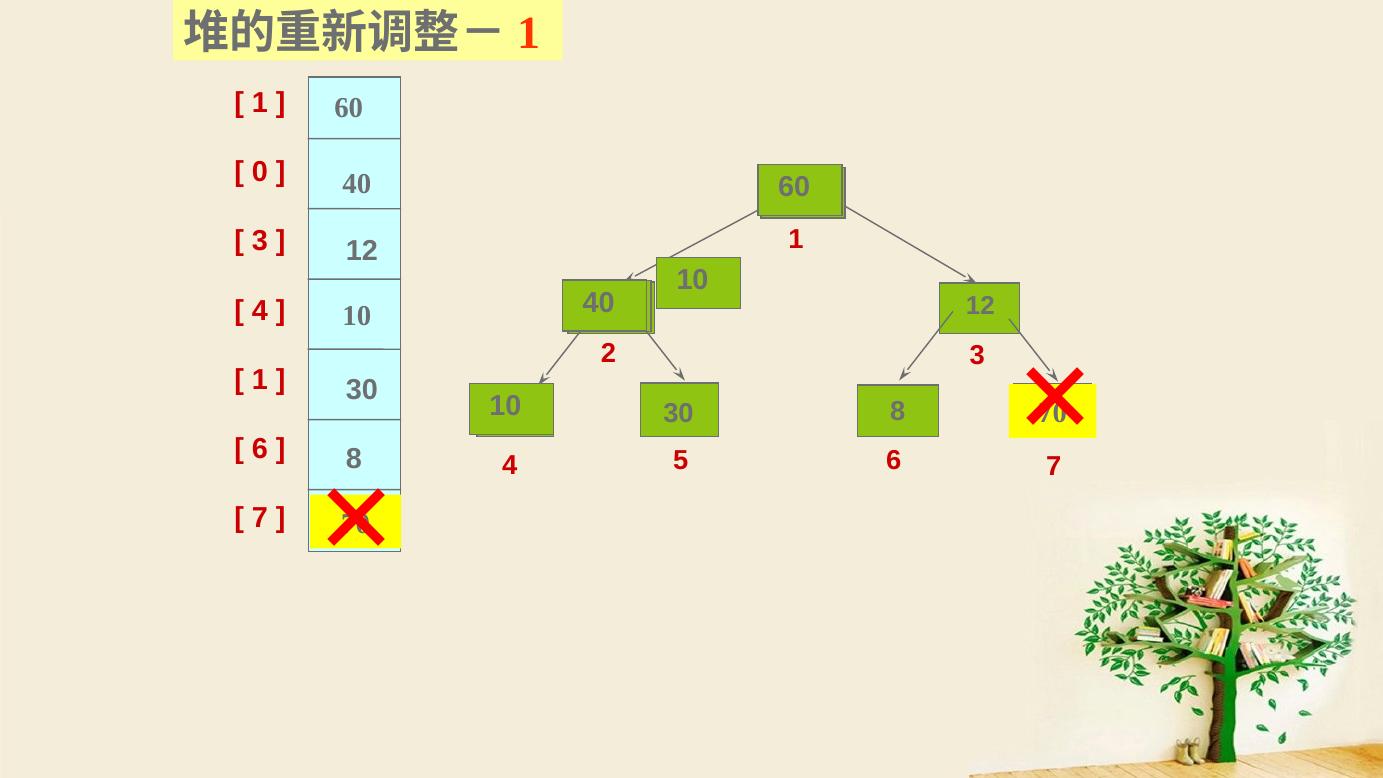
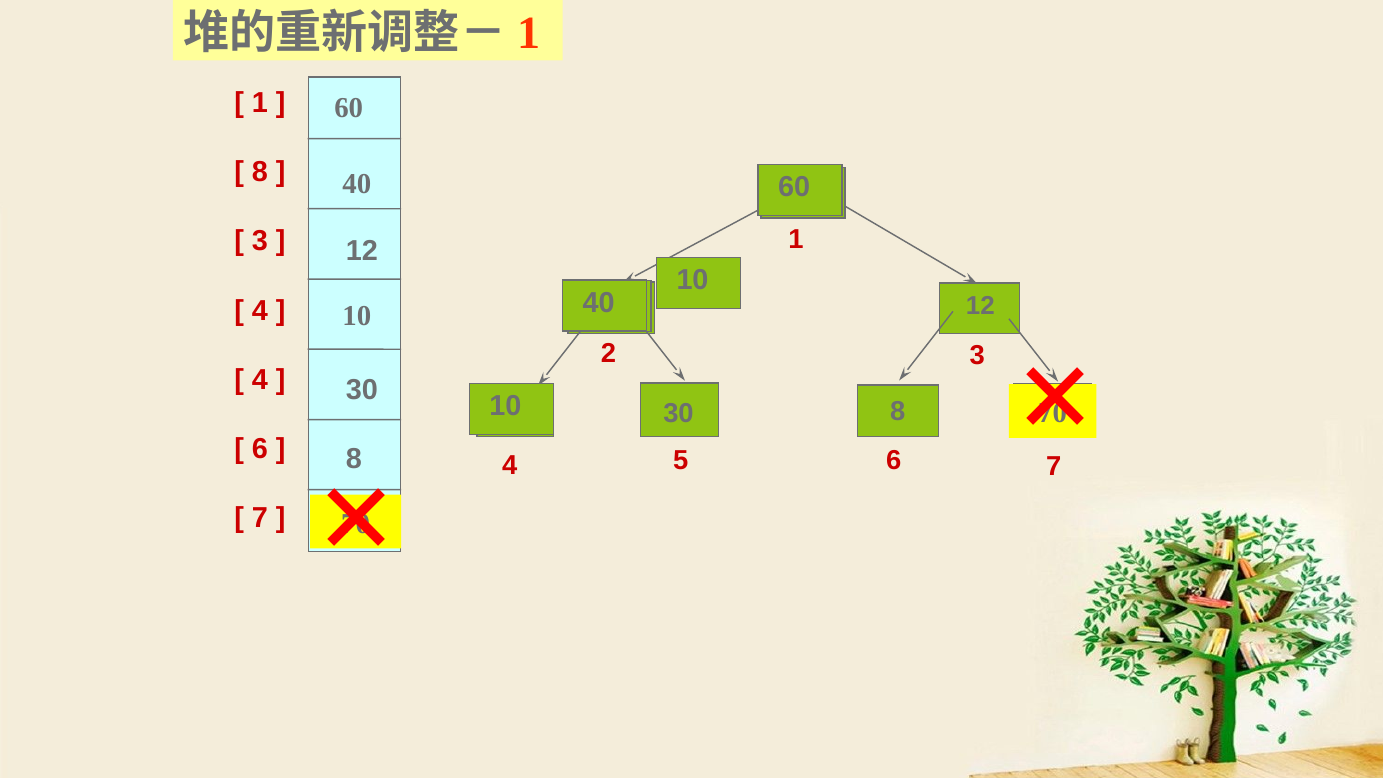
0: 0 -> 8 (260, 172)
1: 1 -> 4 (260, 380)
